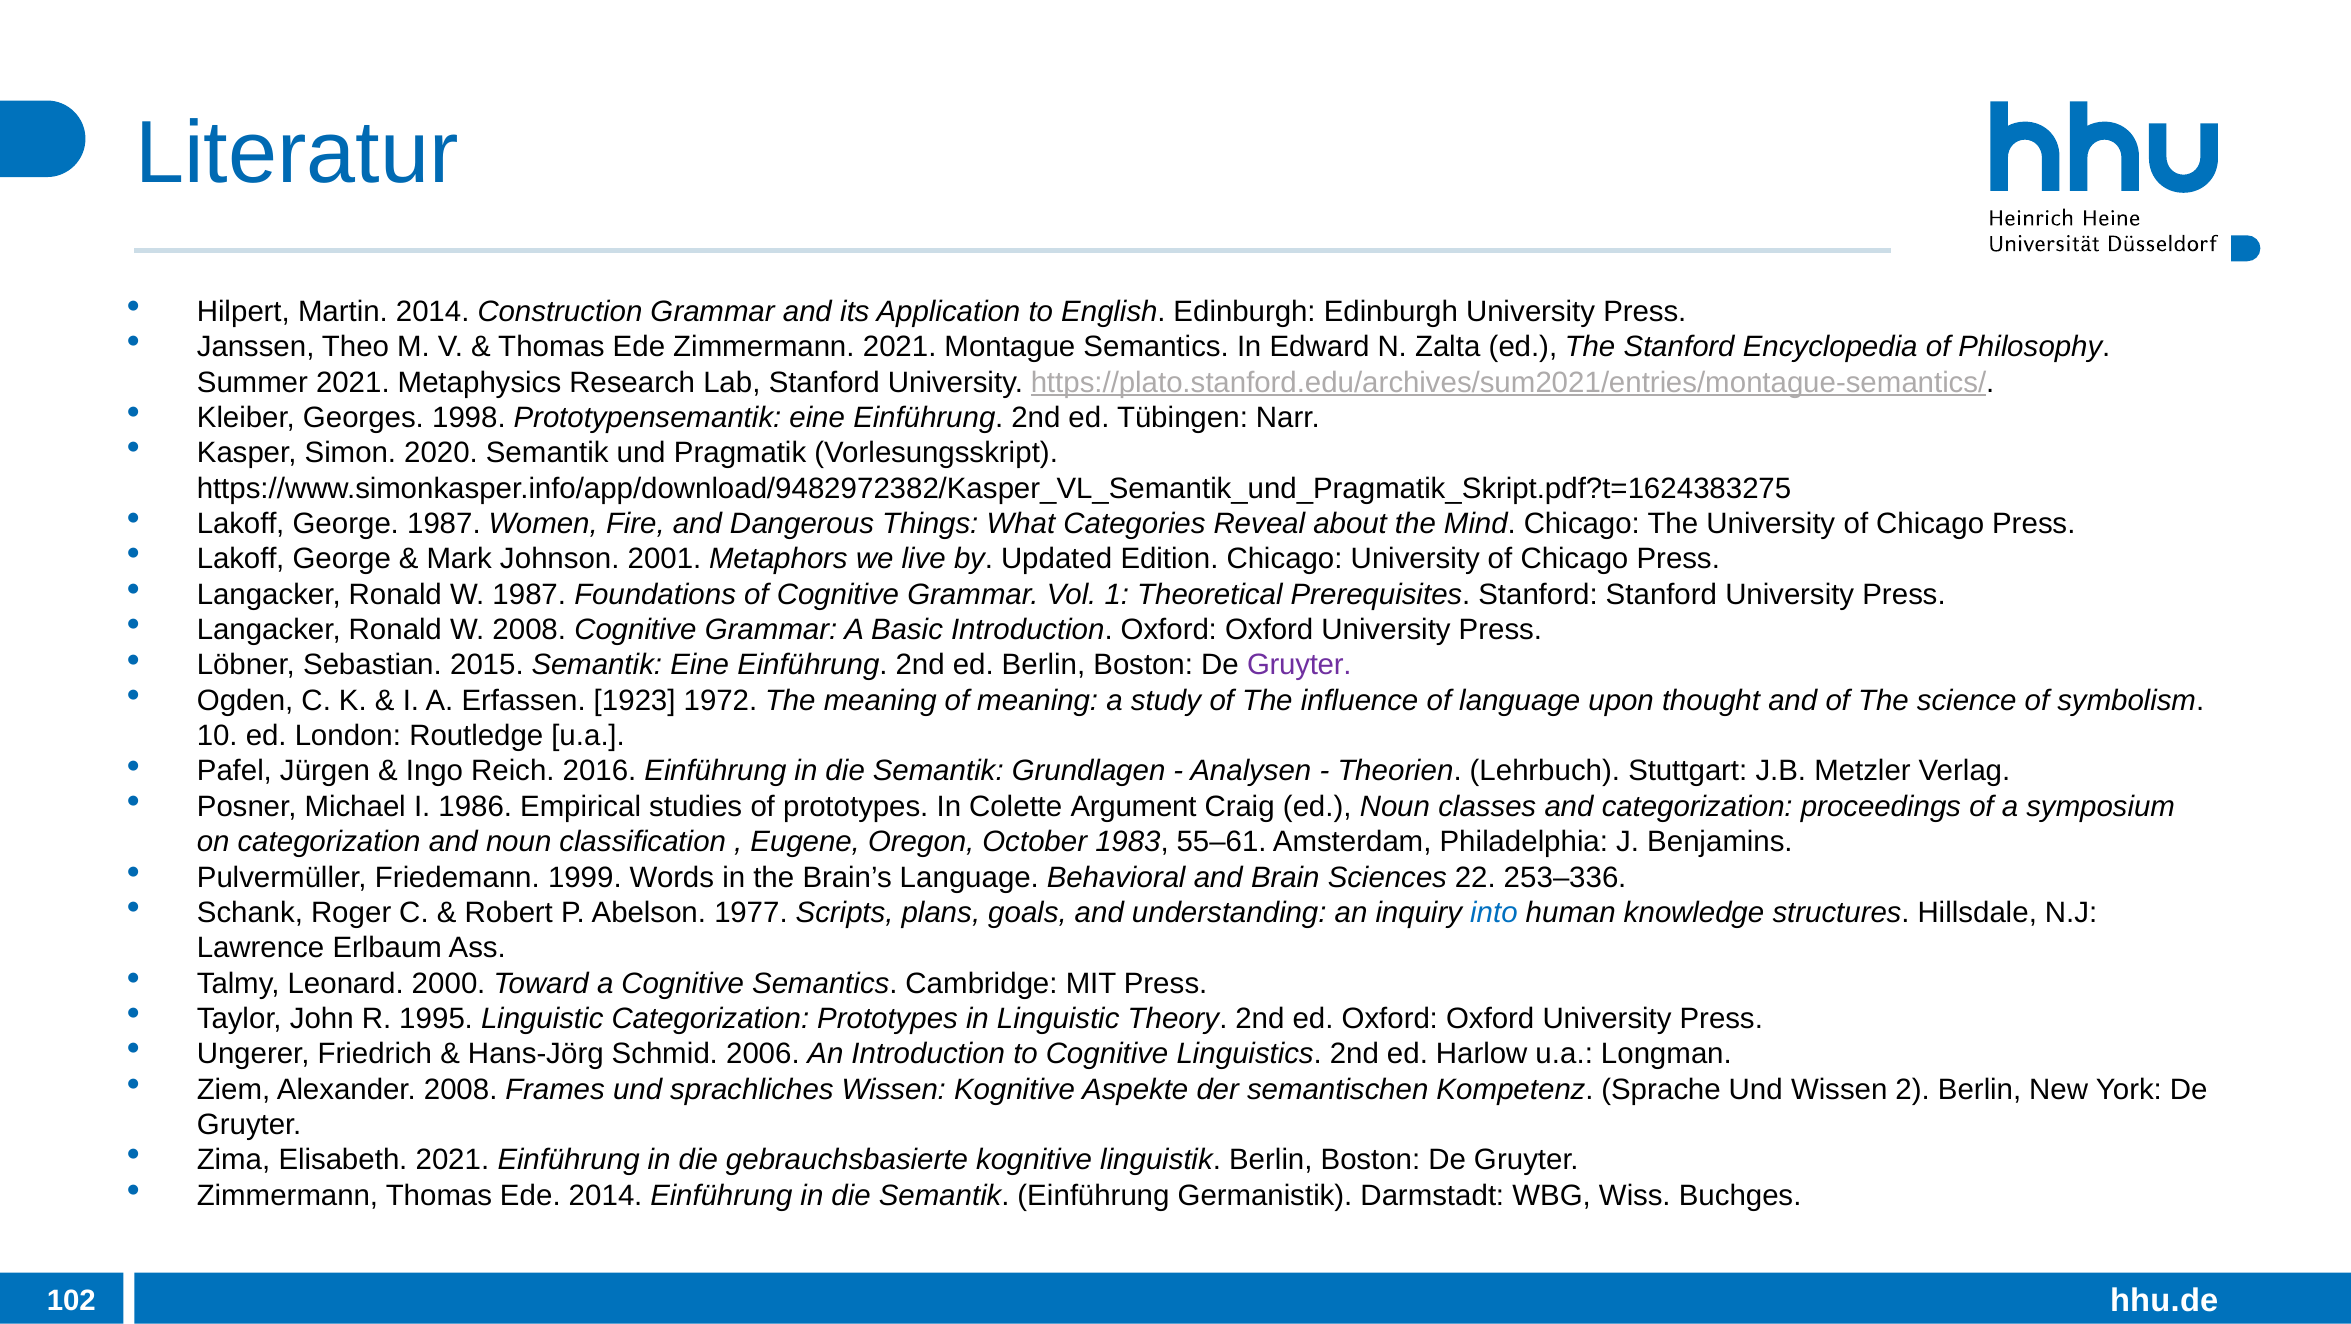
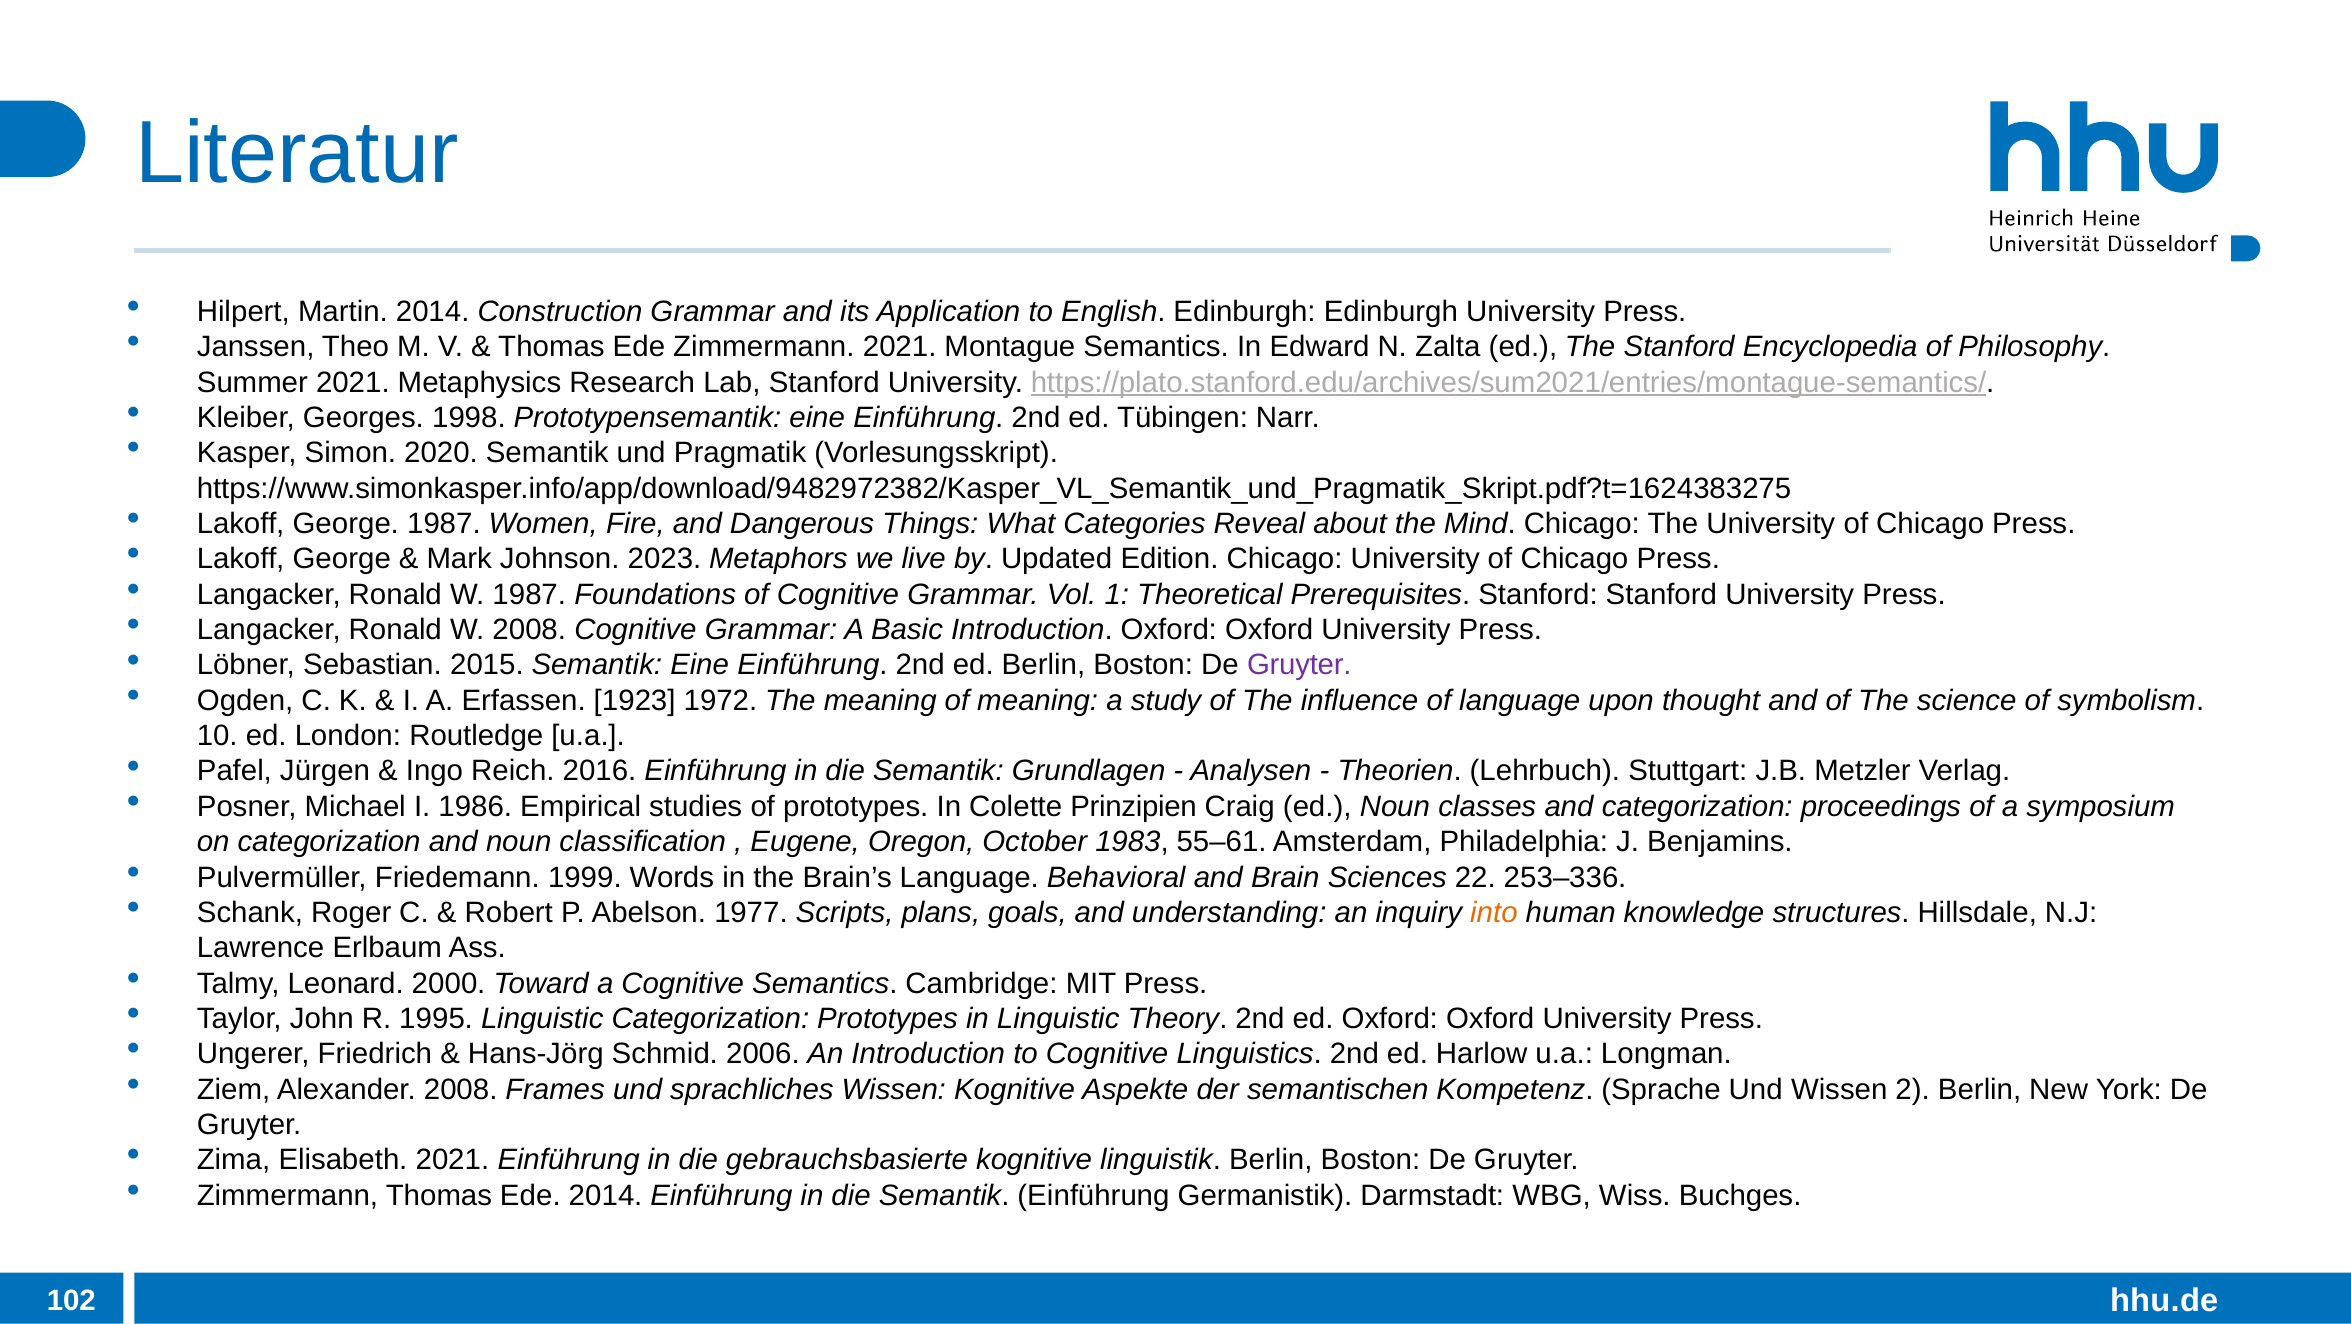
2001: 2001 -> 2023 (664, 559)
Argument: Argument -> Prinzipien (1134, 807)
into colour: blue -> orange (1494, 913)
